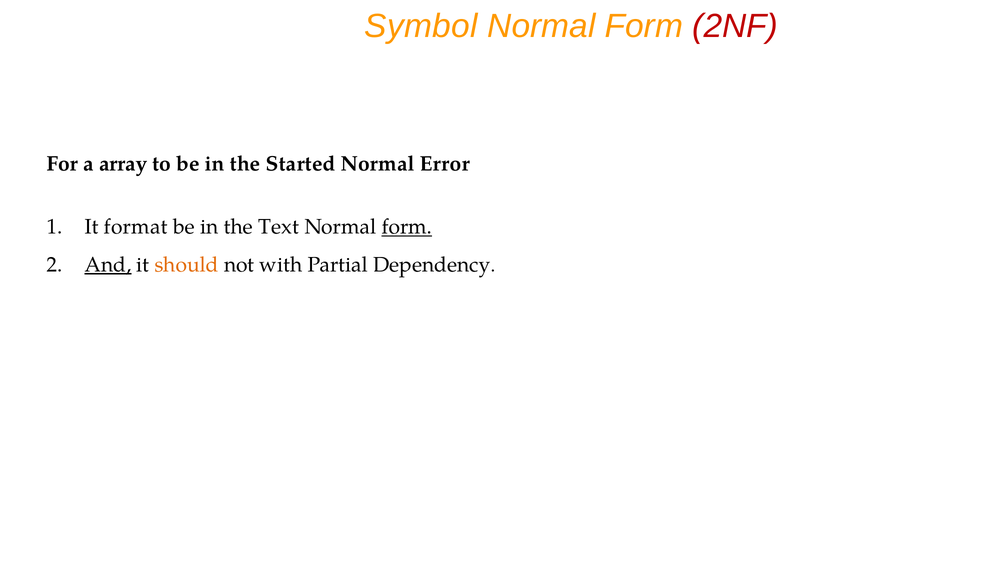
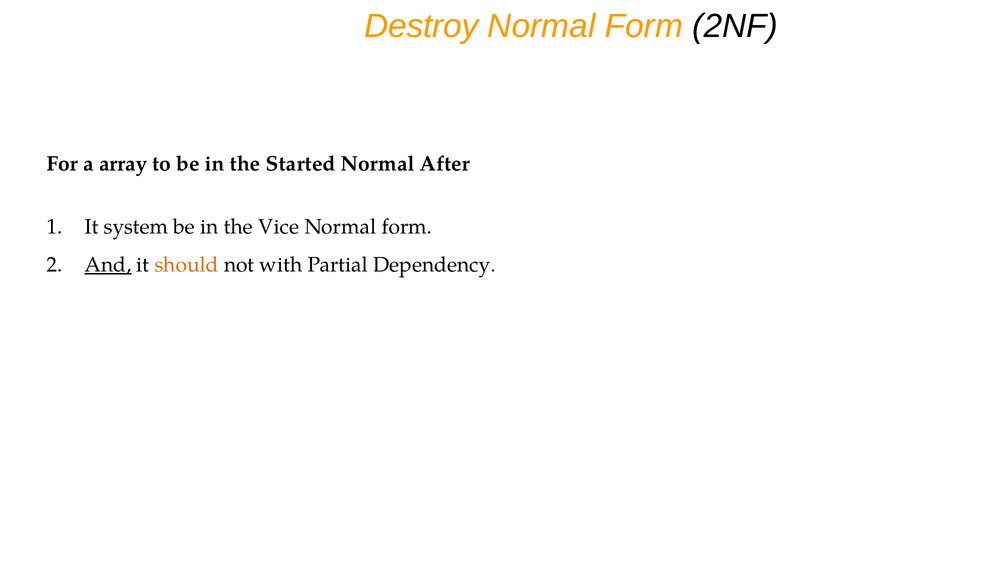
Symbol: Symbol -> Destroy (421, 26)
2NF colour: red -> black (735, 26)
Error: Error -> After (445, 164)
format: format -> system (136, 227)
Text: Text -> Vice (279, 227)
form underline: present -> none (407, 227)
